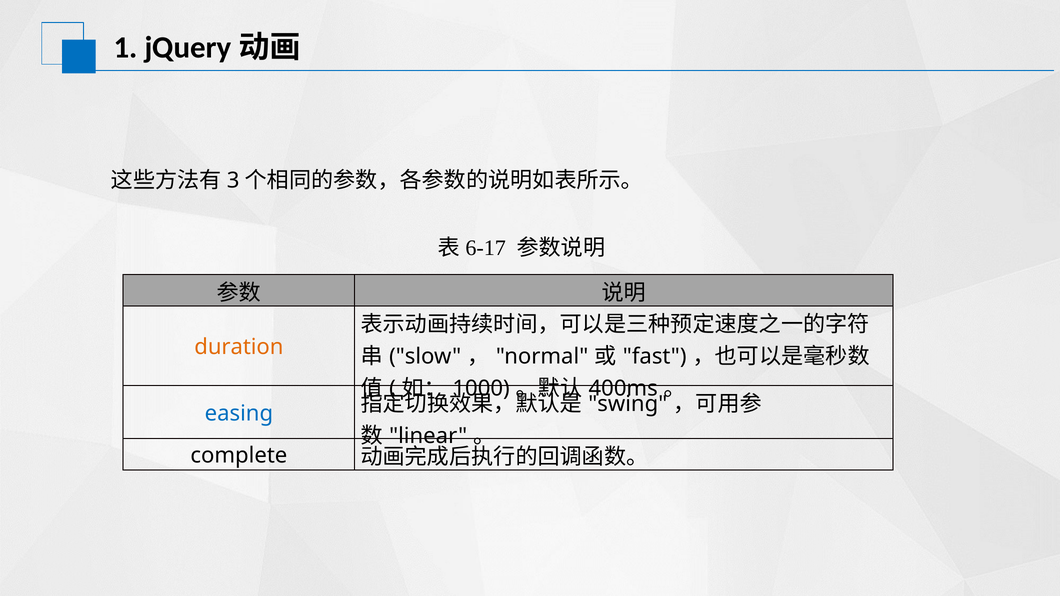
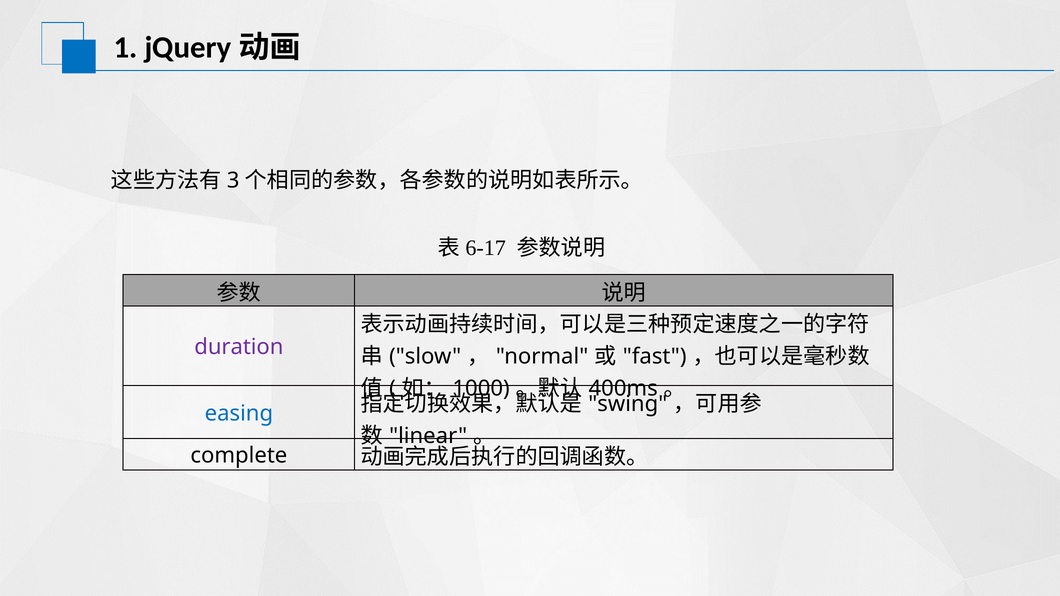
duration colour: orange -> purple (239, 347)
